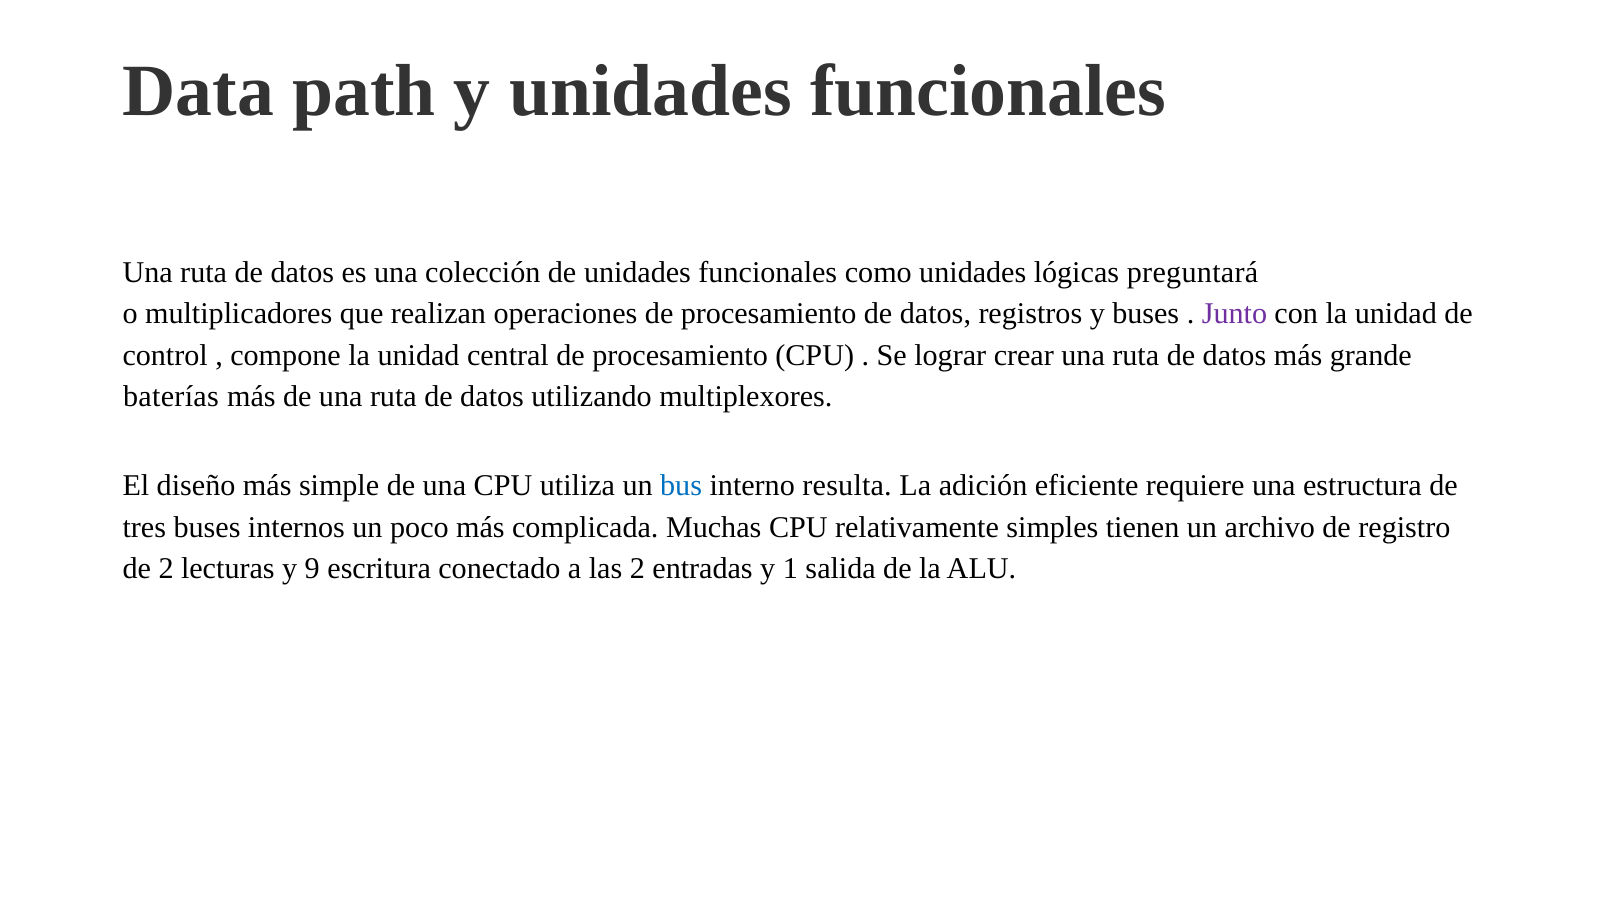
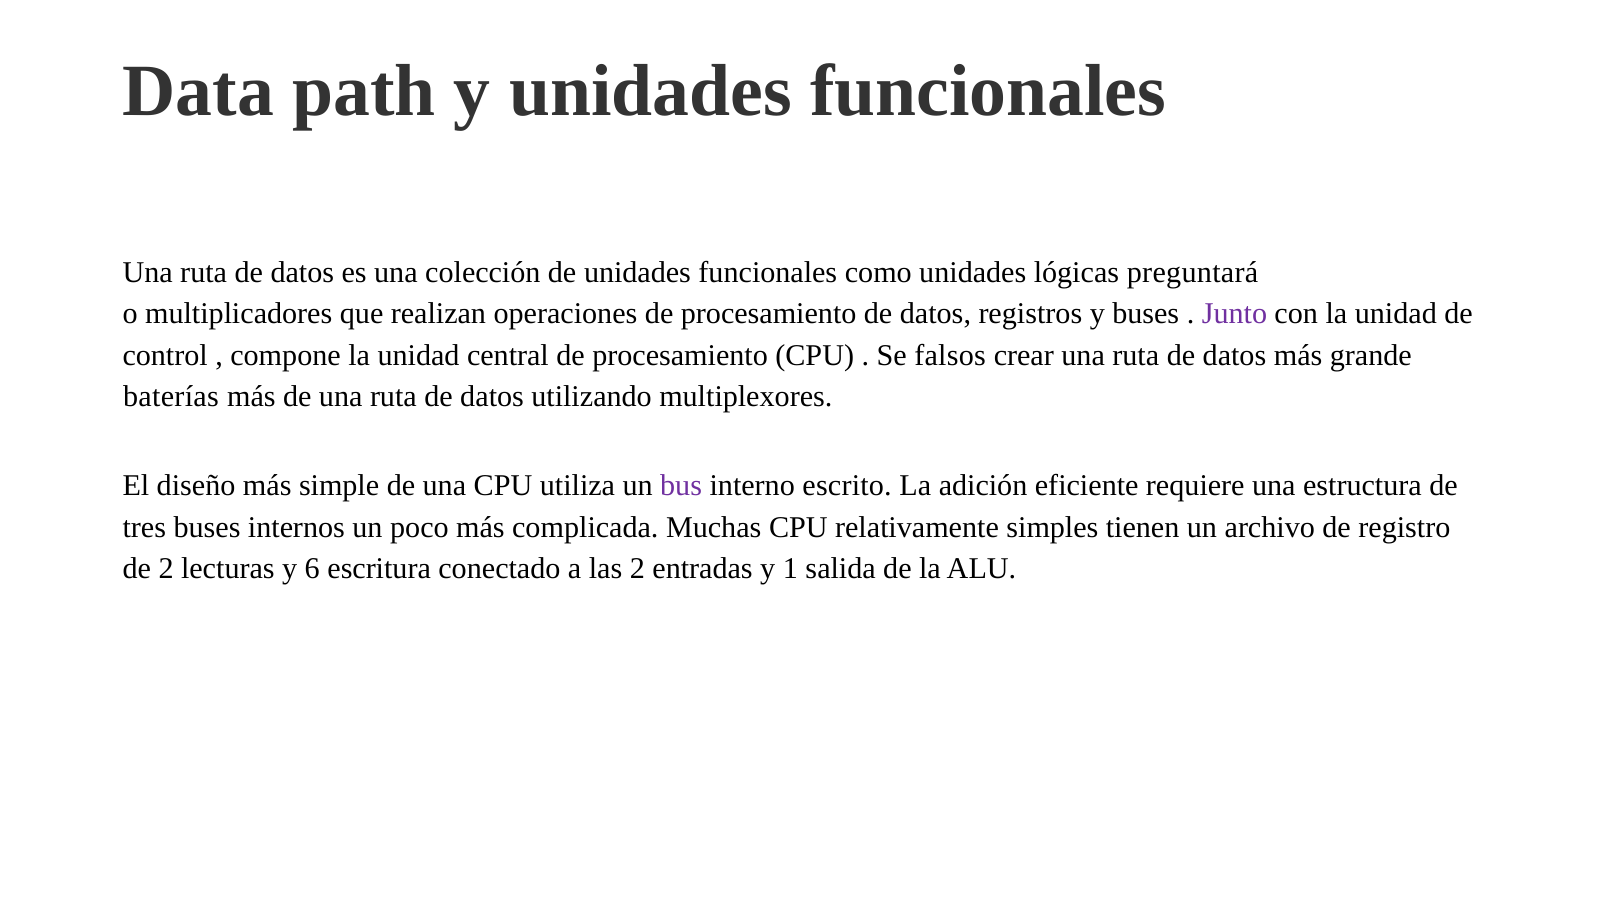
lograr: lograr -> falsos (950, 356)
bus colour: blue -> purple (681, 486)
resulta: resulta -> escrito (847, 486)
9: 9 -> 6 (312, 569)
